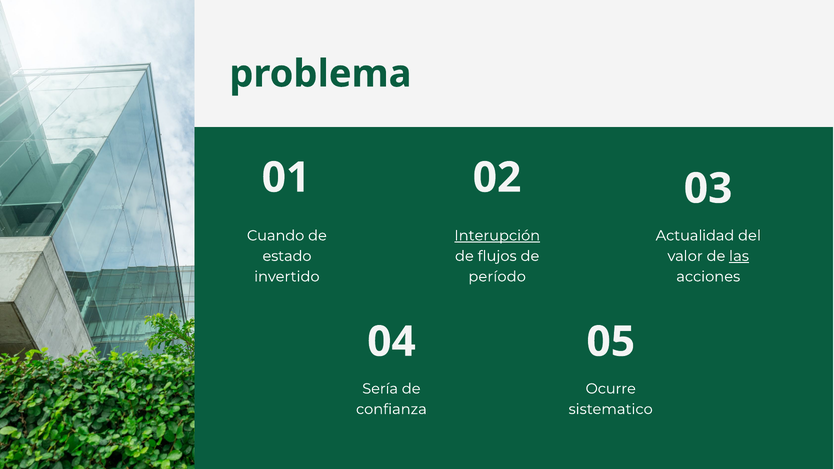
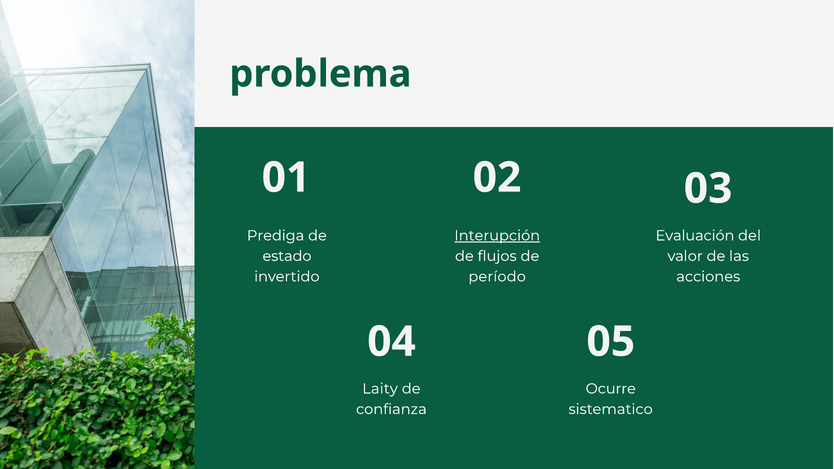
Cuando: Cuando -> Prediga (276, 236)
Actualidad: Actualidad -> Evaluación (695, 236)
las underline: present -> none (739, 256)
Sería: Sería -> Laity (380, 389)
